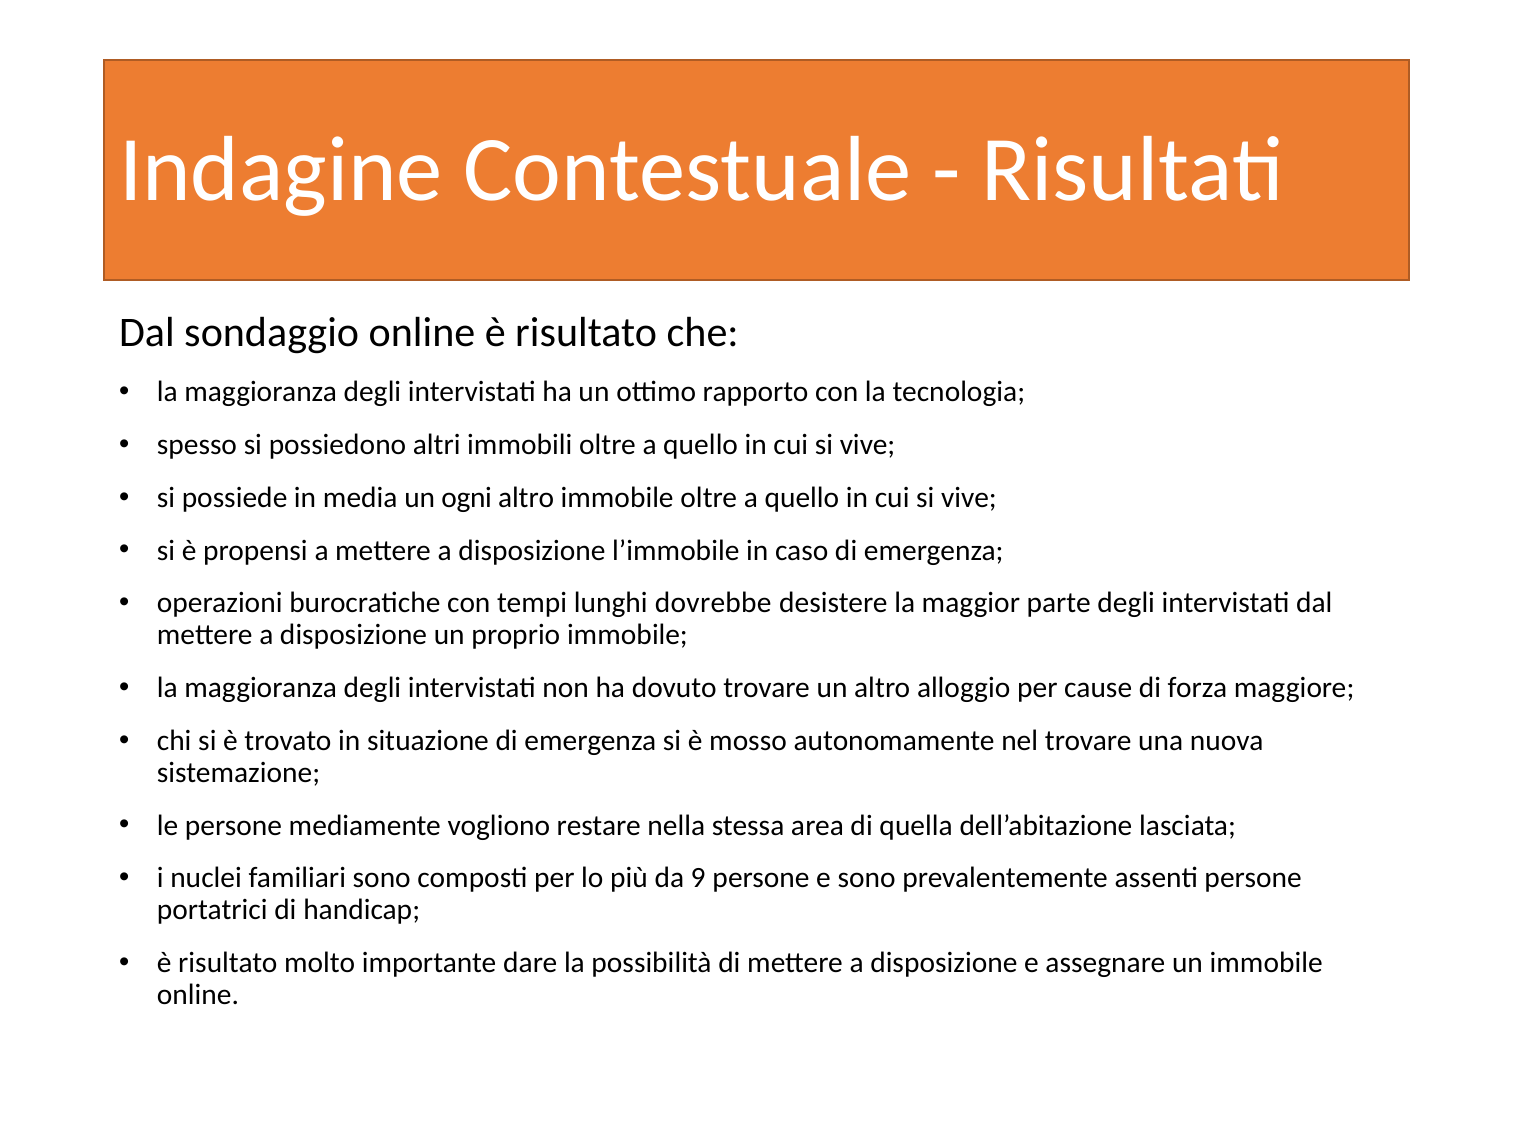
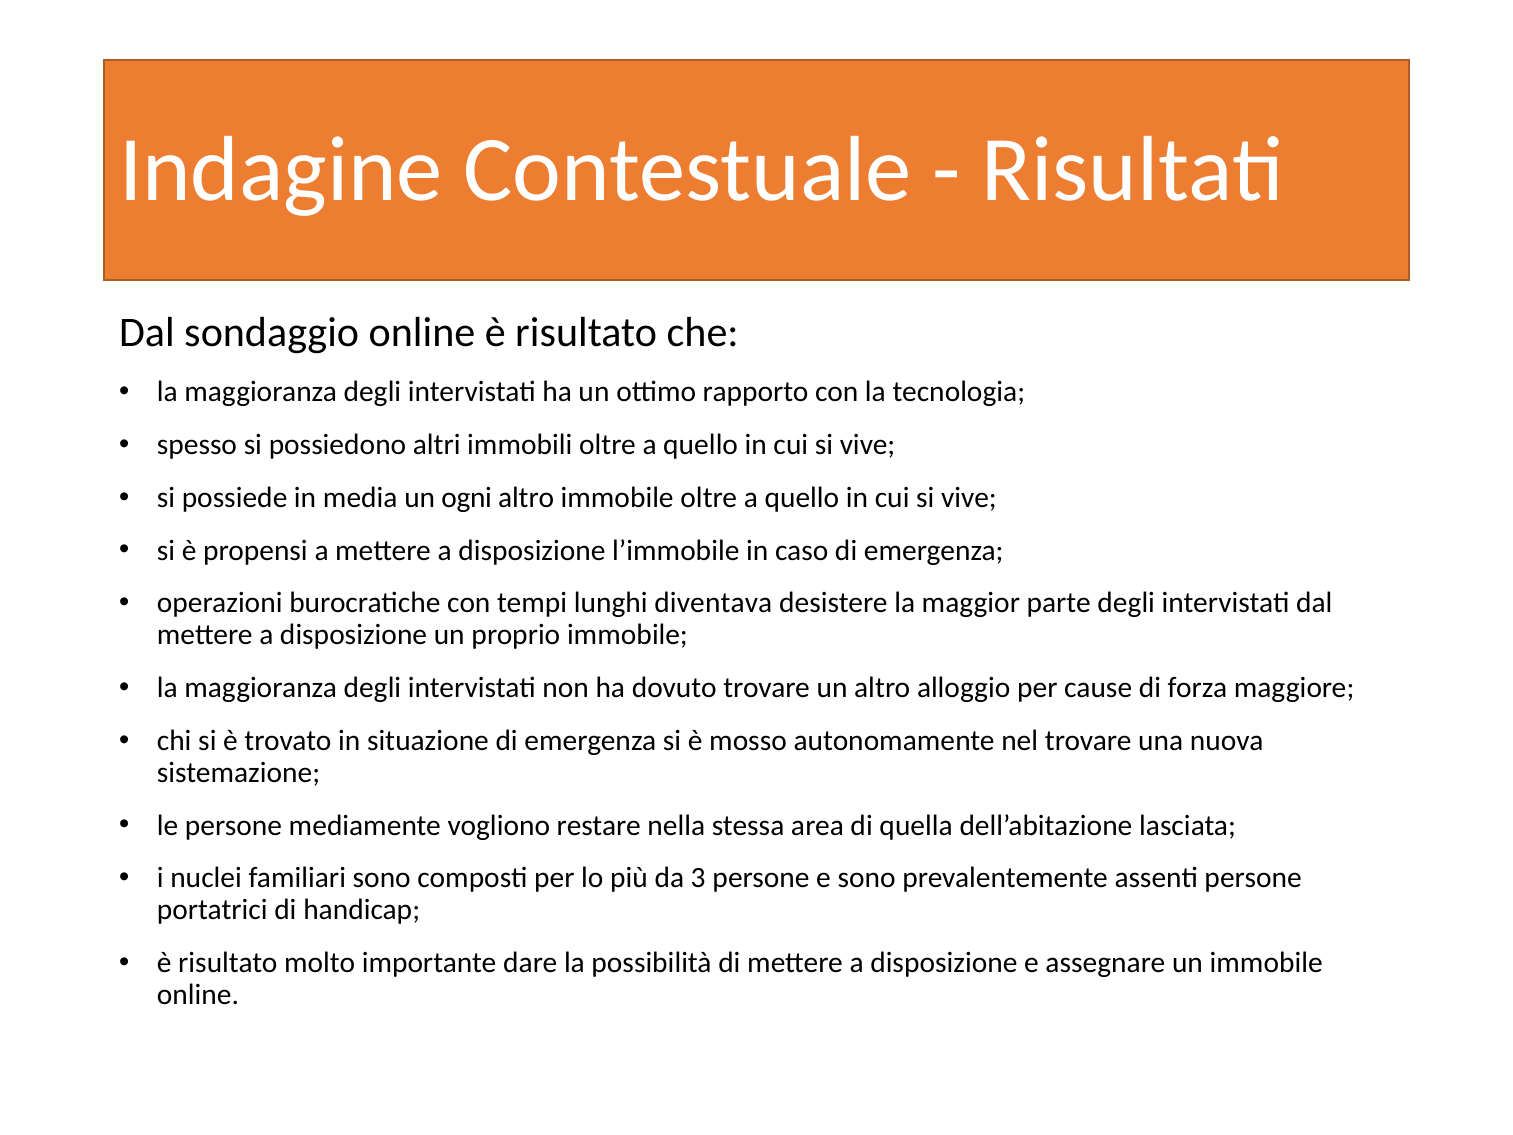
dovrebbe: dovrebbe -> diventava (713, 603)
9: 9 -> 3 (698, 878)
